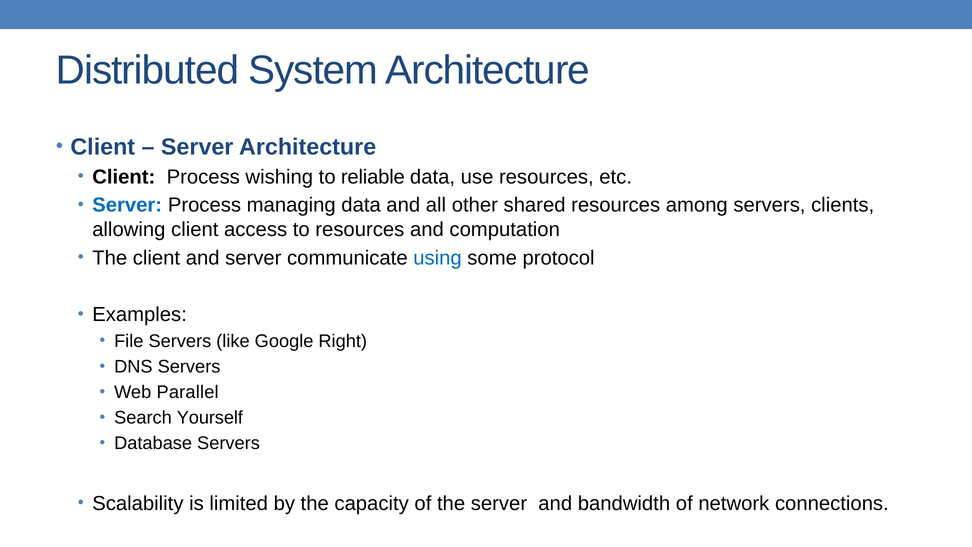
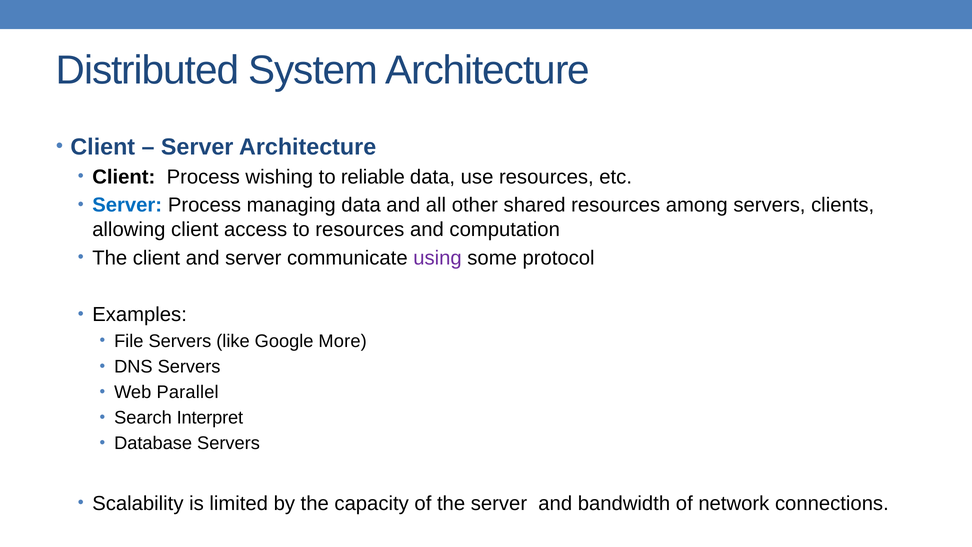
using colour: blue -> purple (437, 258)
Right: Right -> More (343, 341)
Yourself: Yourself -> Interpret (210, 418)
